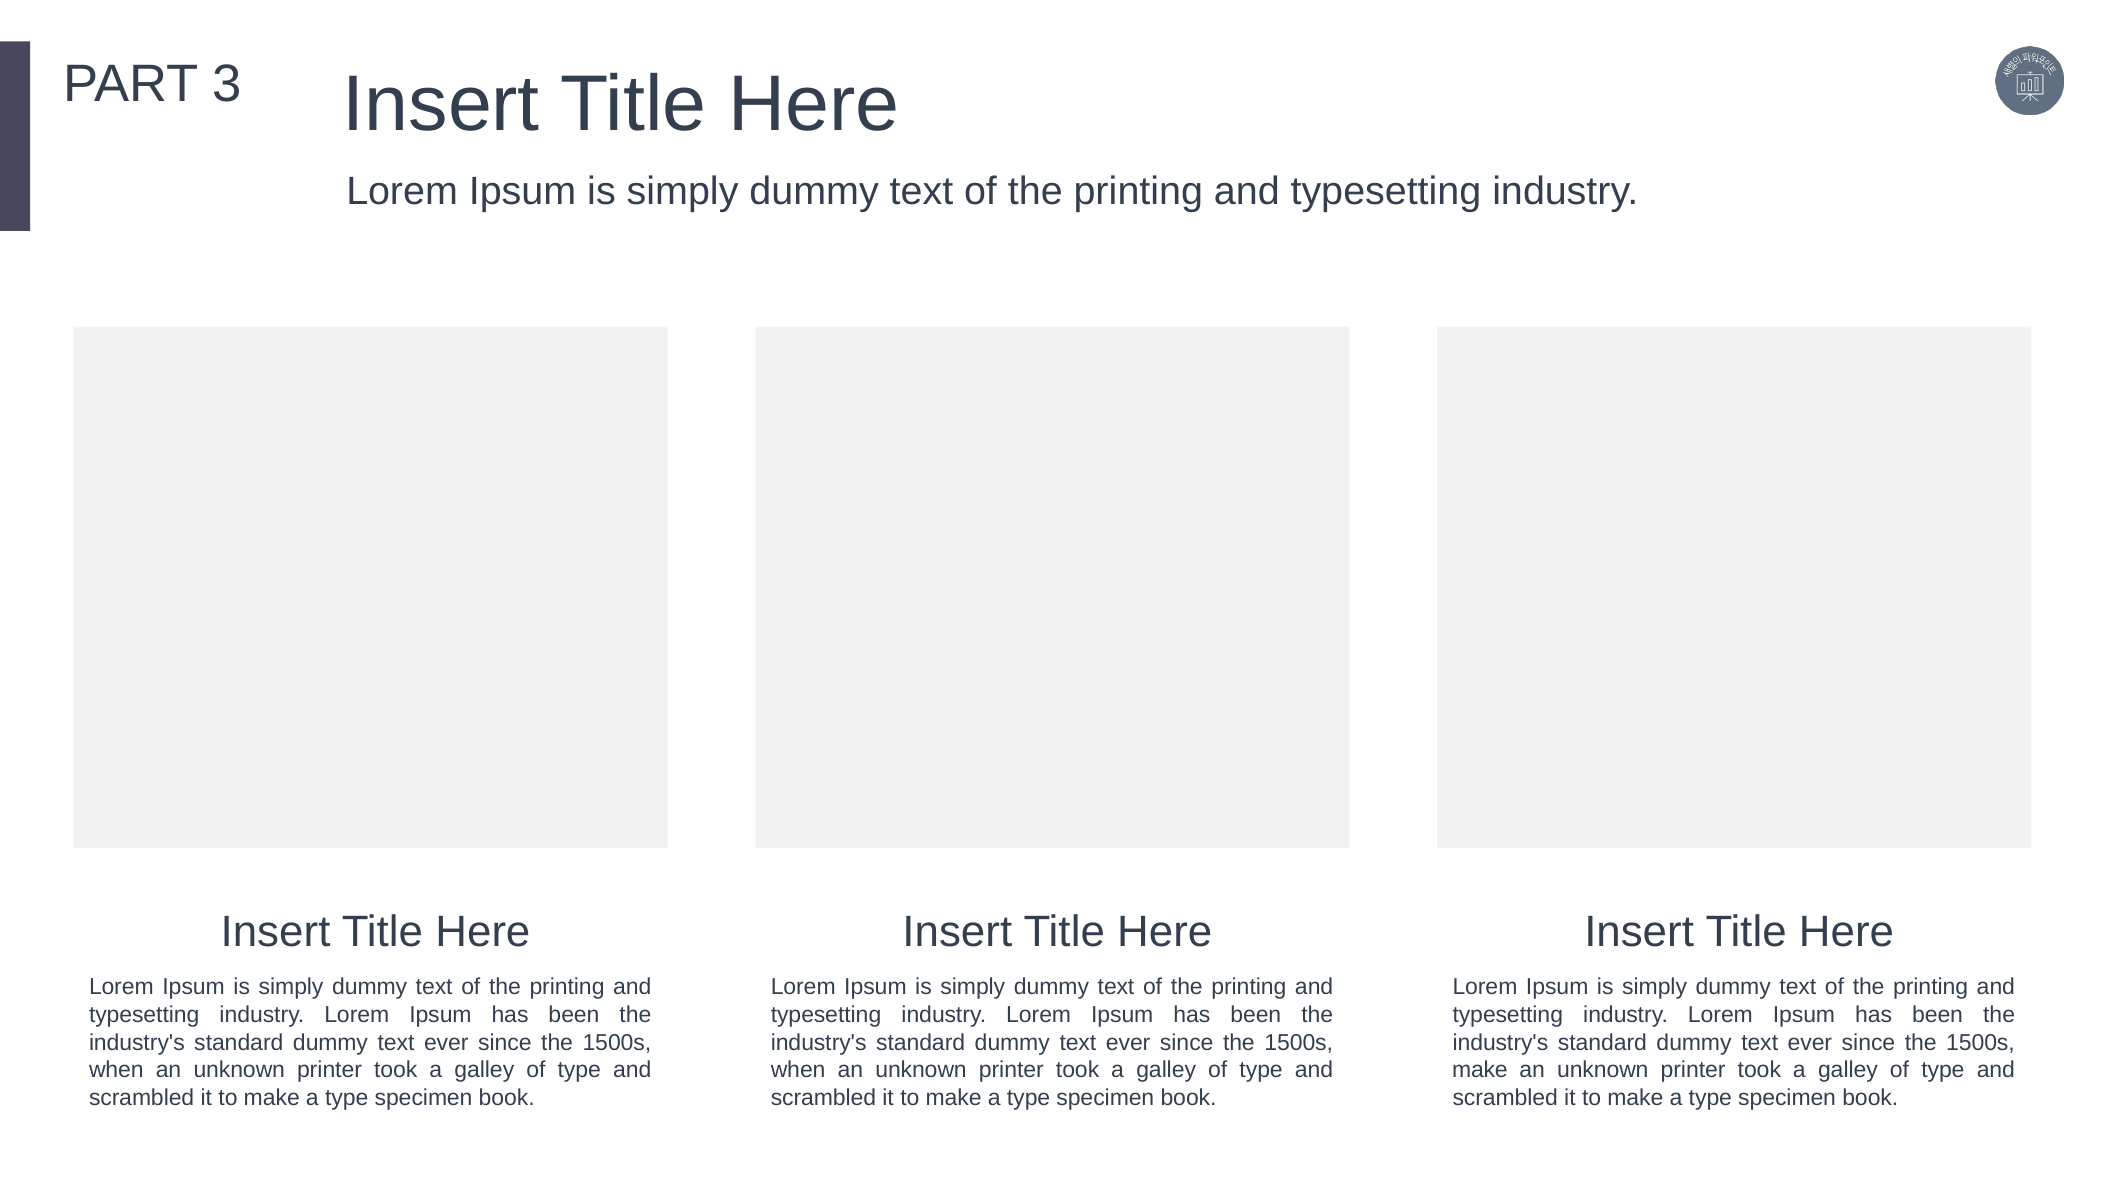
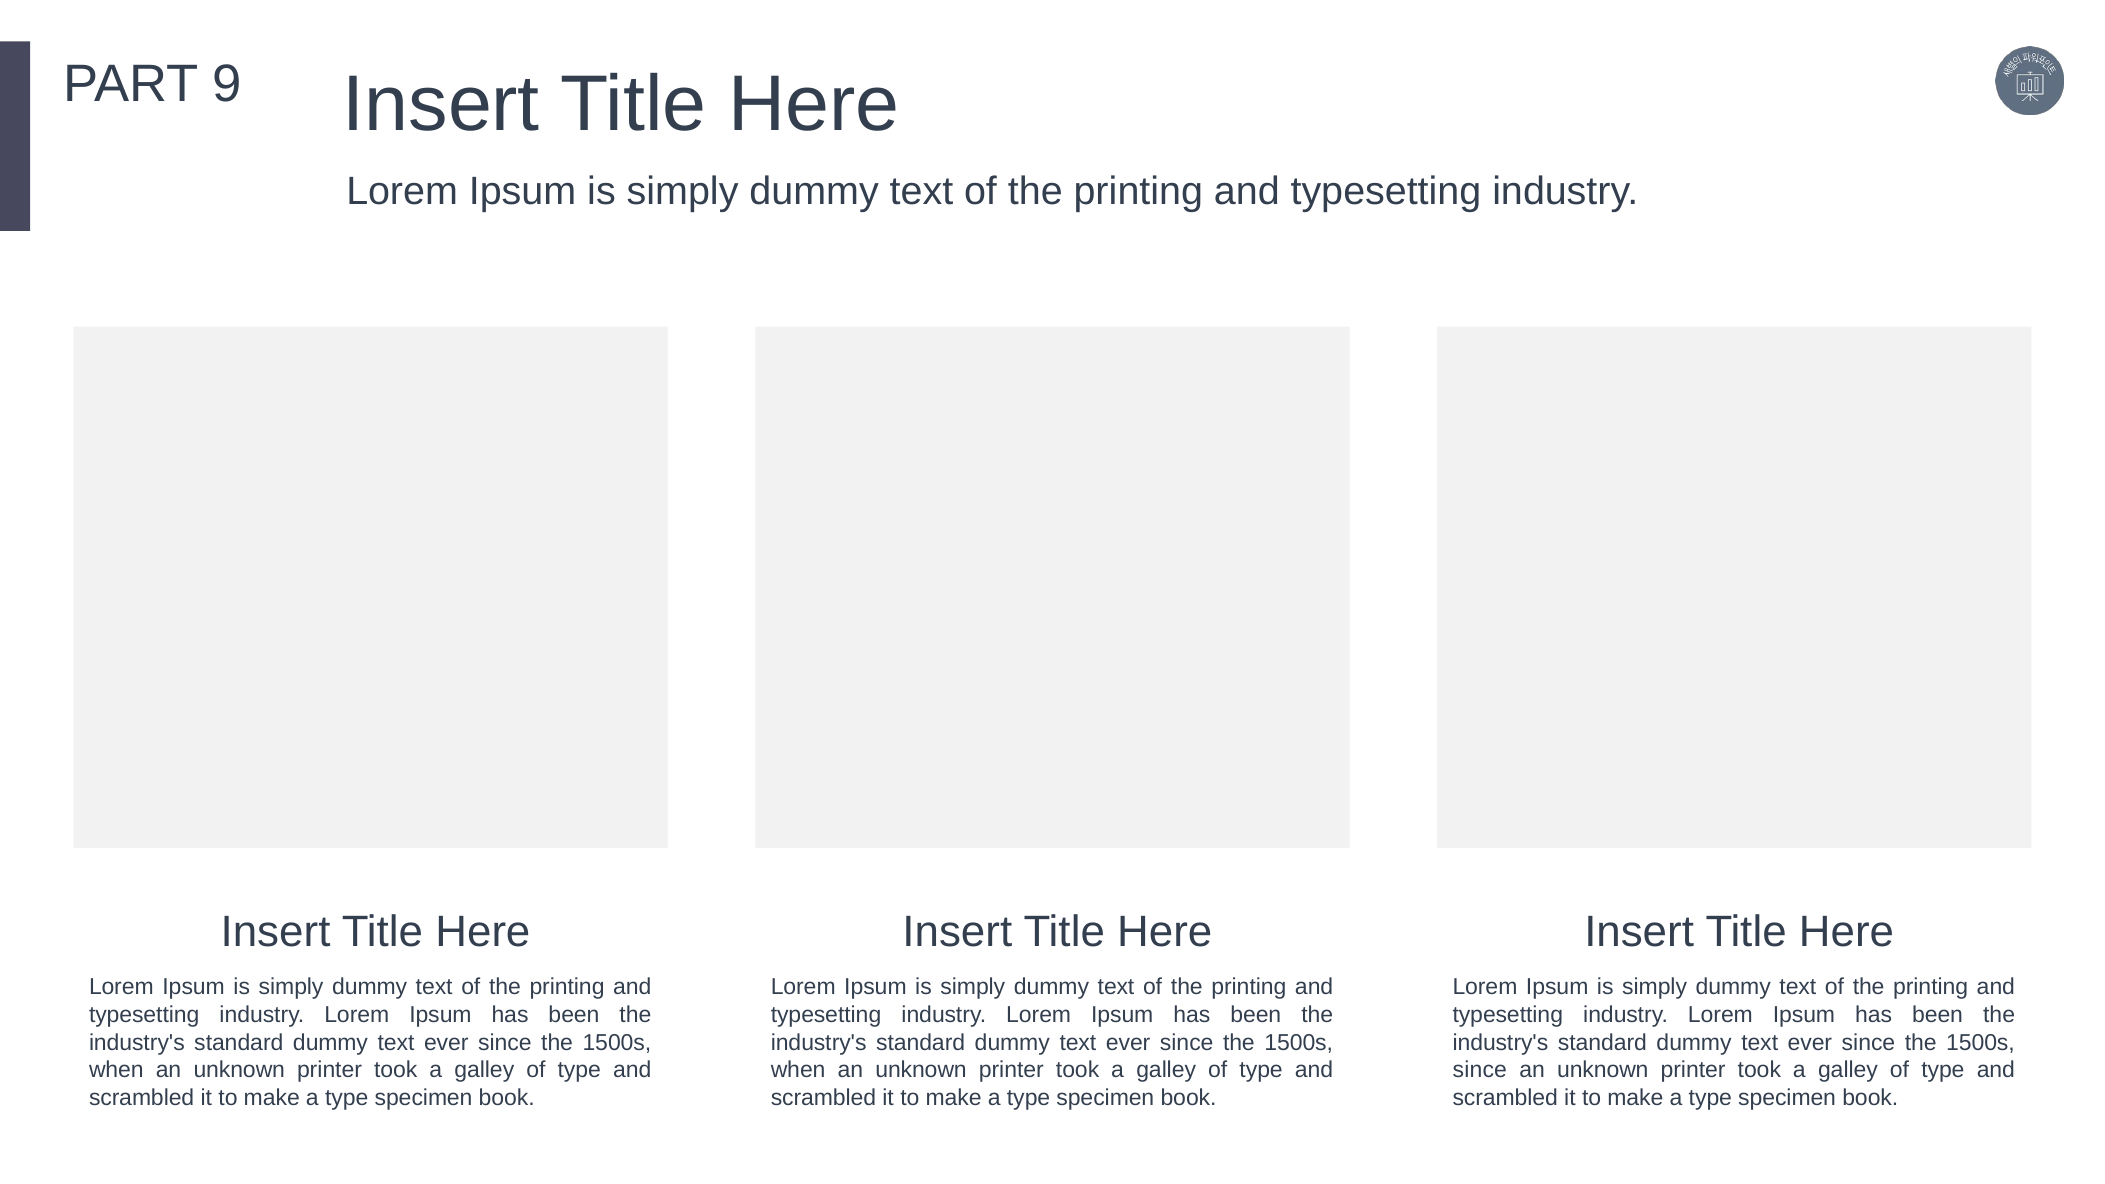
3: 3 -> 9 (227, 84)
make: make -> since (1480, 1070)
